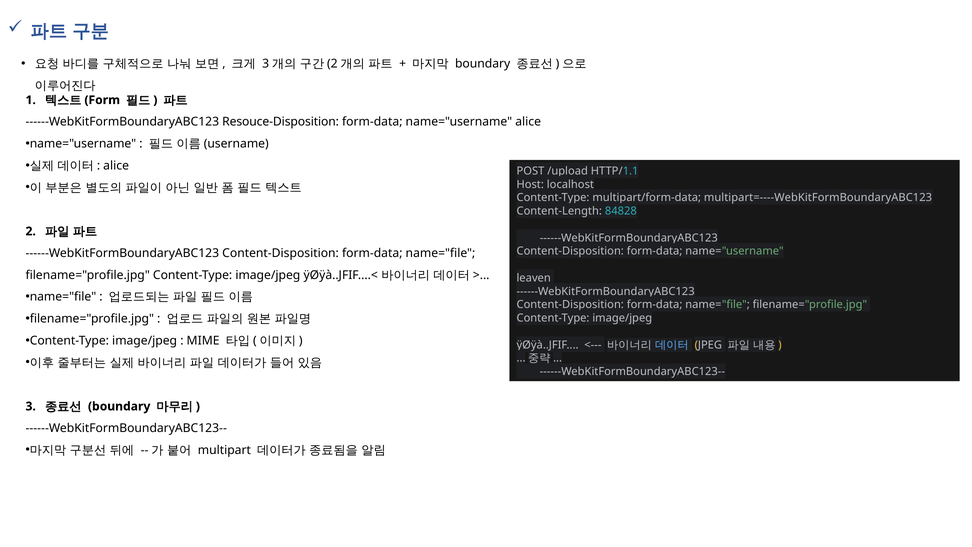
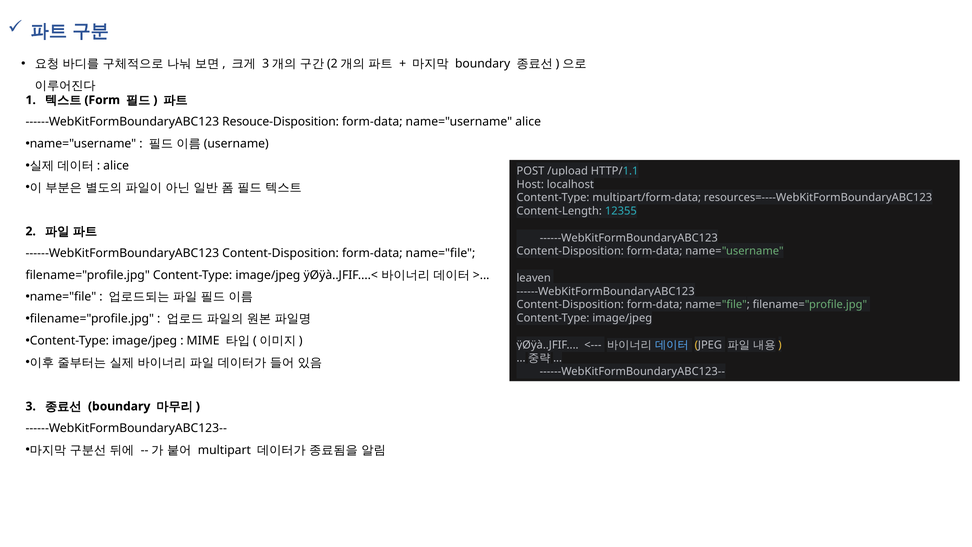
multipart=----WebKitFormBoundaryABC123: multipart=----WebKitFormBoundaryABC123 -> resources=----WebKitFormBoundaryABC123 (818, 198)
84828: 84828 -> 12355 (621, 211)
